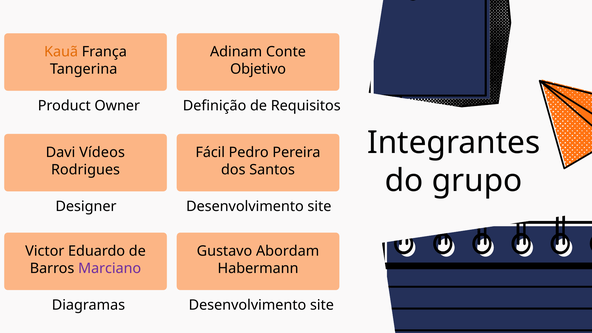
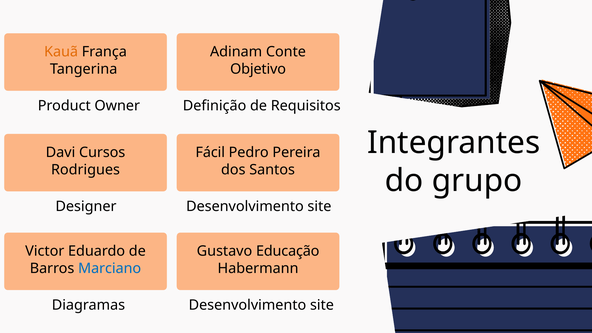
Vídeos: Vídeos -> Cursos (102, 152)
Abordam: Abordam -> Educação (288, 251)
Marciano colour: purple -> blue (110, 268)
